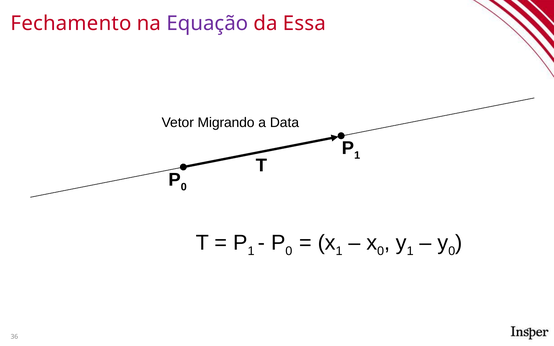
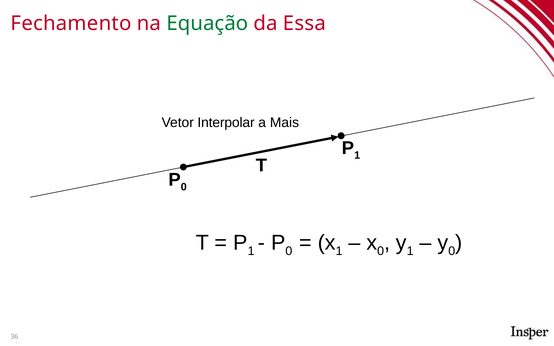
Equação colour: purple -> green (207, 23)
Migrando: Migrando -> Interpolar (226, 123)
Data: Data -> Mais (284, 123)
